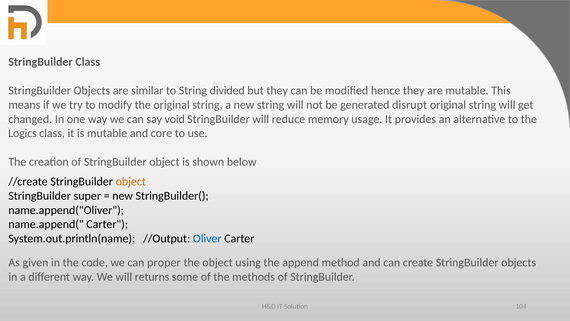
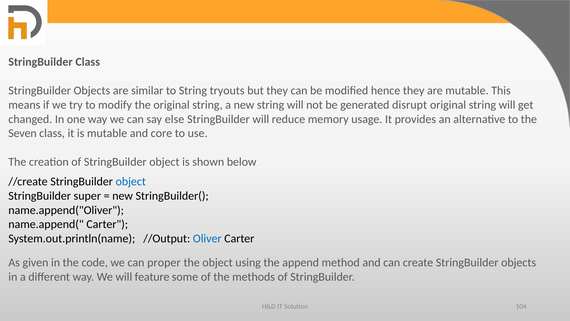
divided: divided -> tryouts (227, 90)
void: void -> else (175, 119)
Logics: Logics -> Seven (22, 133)
object colour: orange -> blue (131, 181)
returns: returns -> feature (152, 277)
